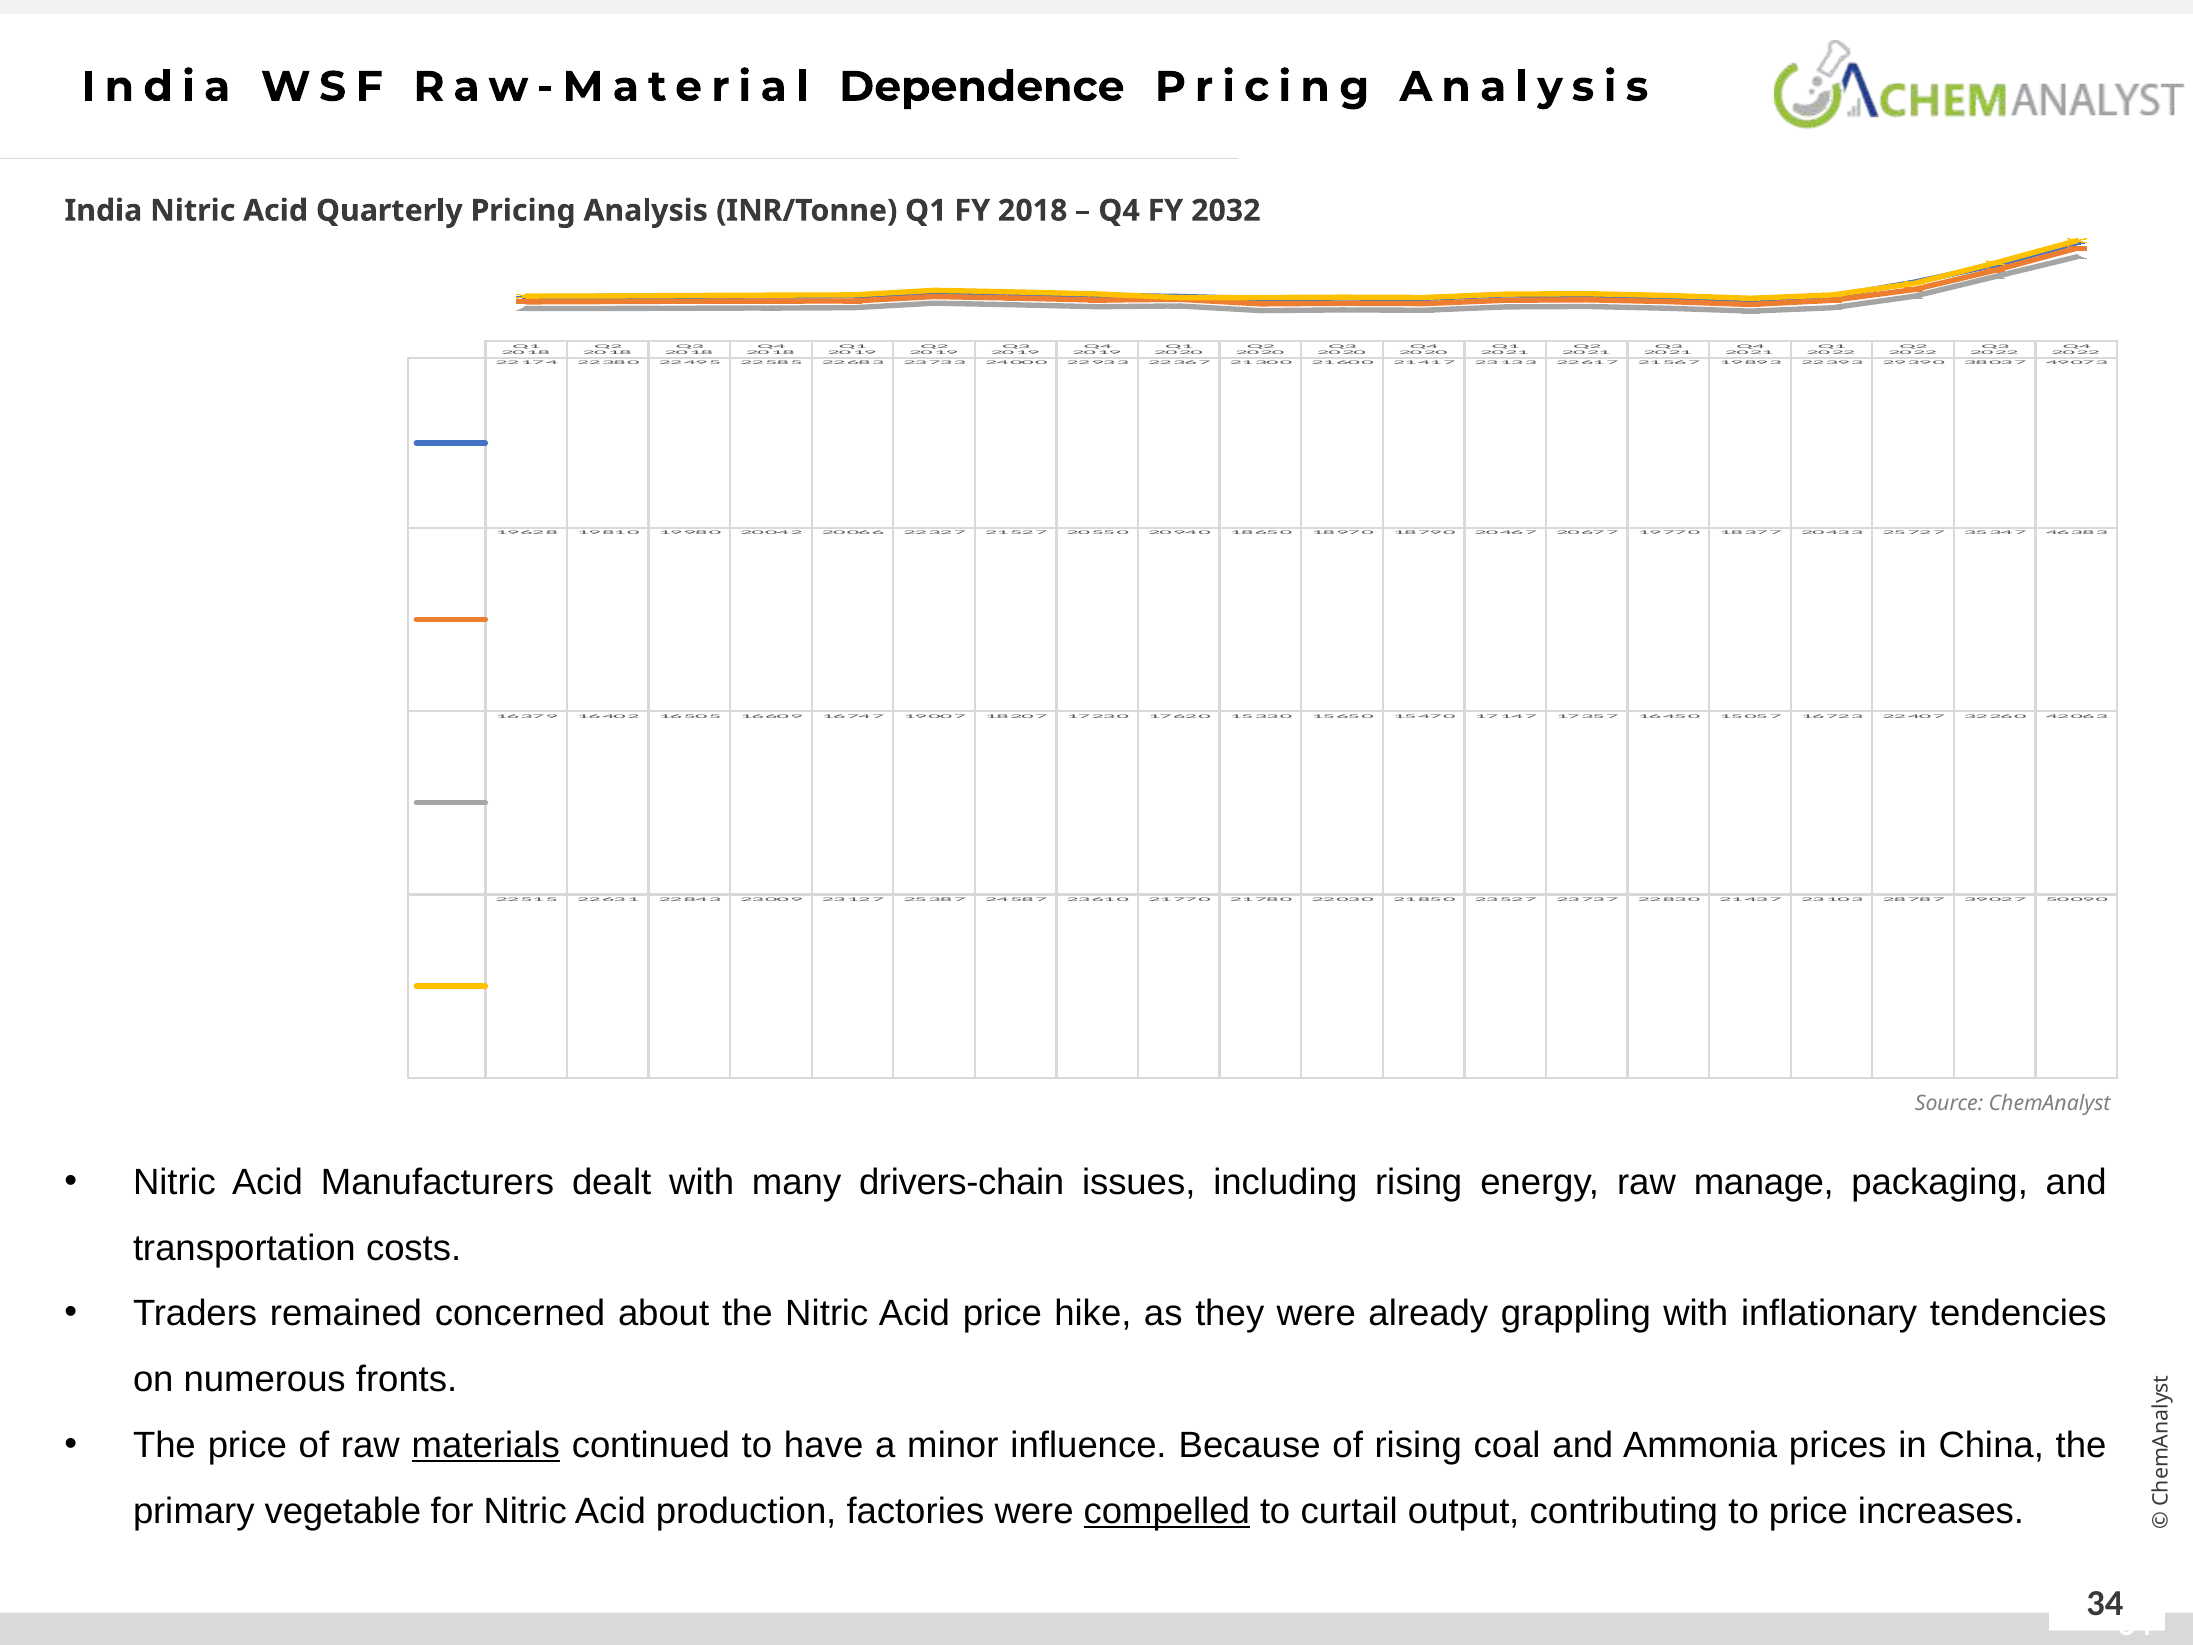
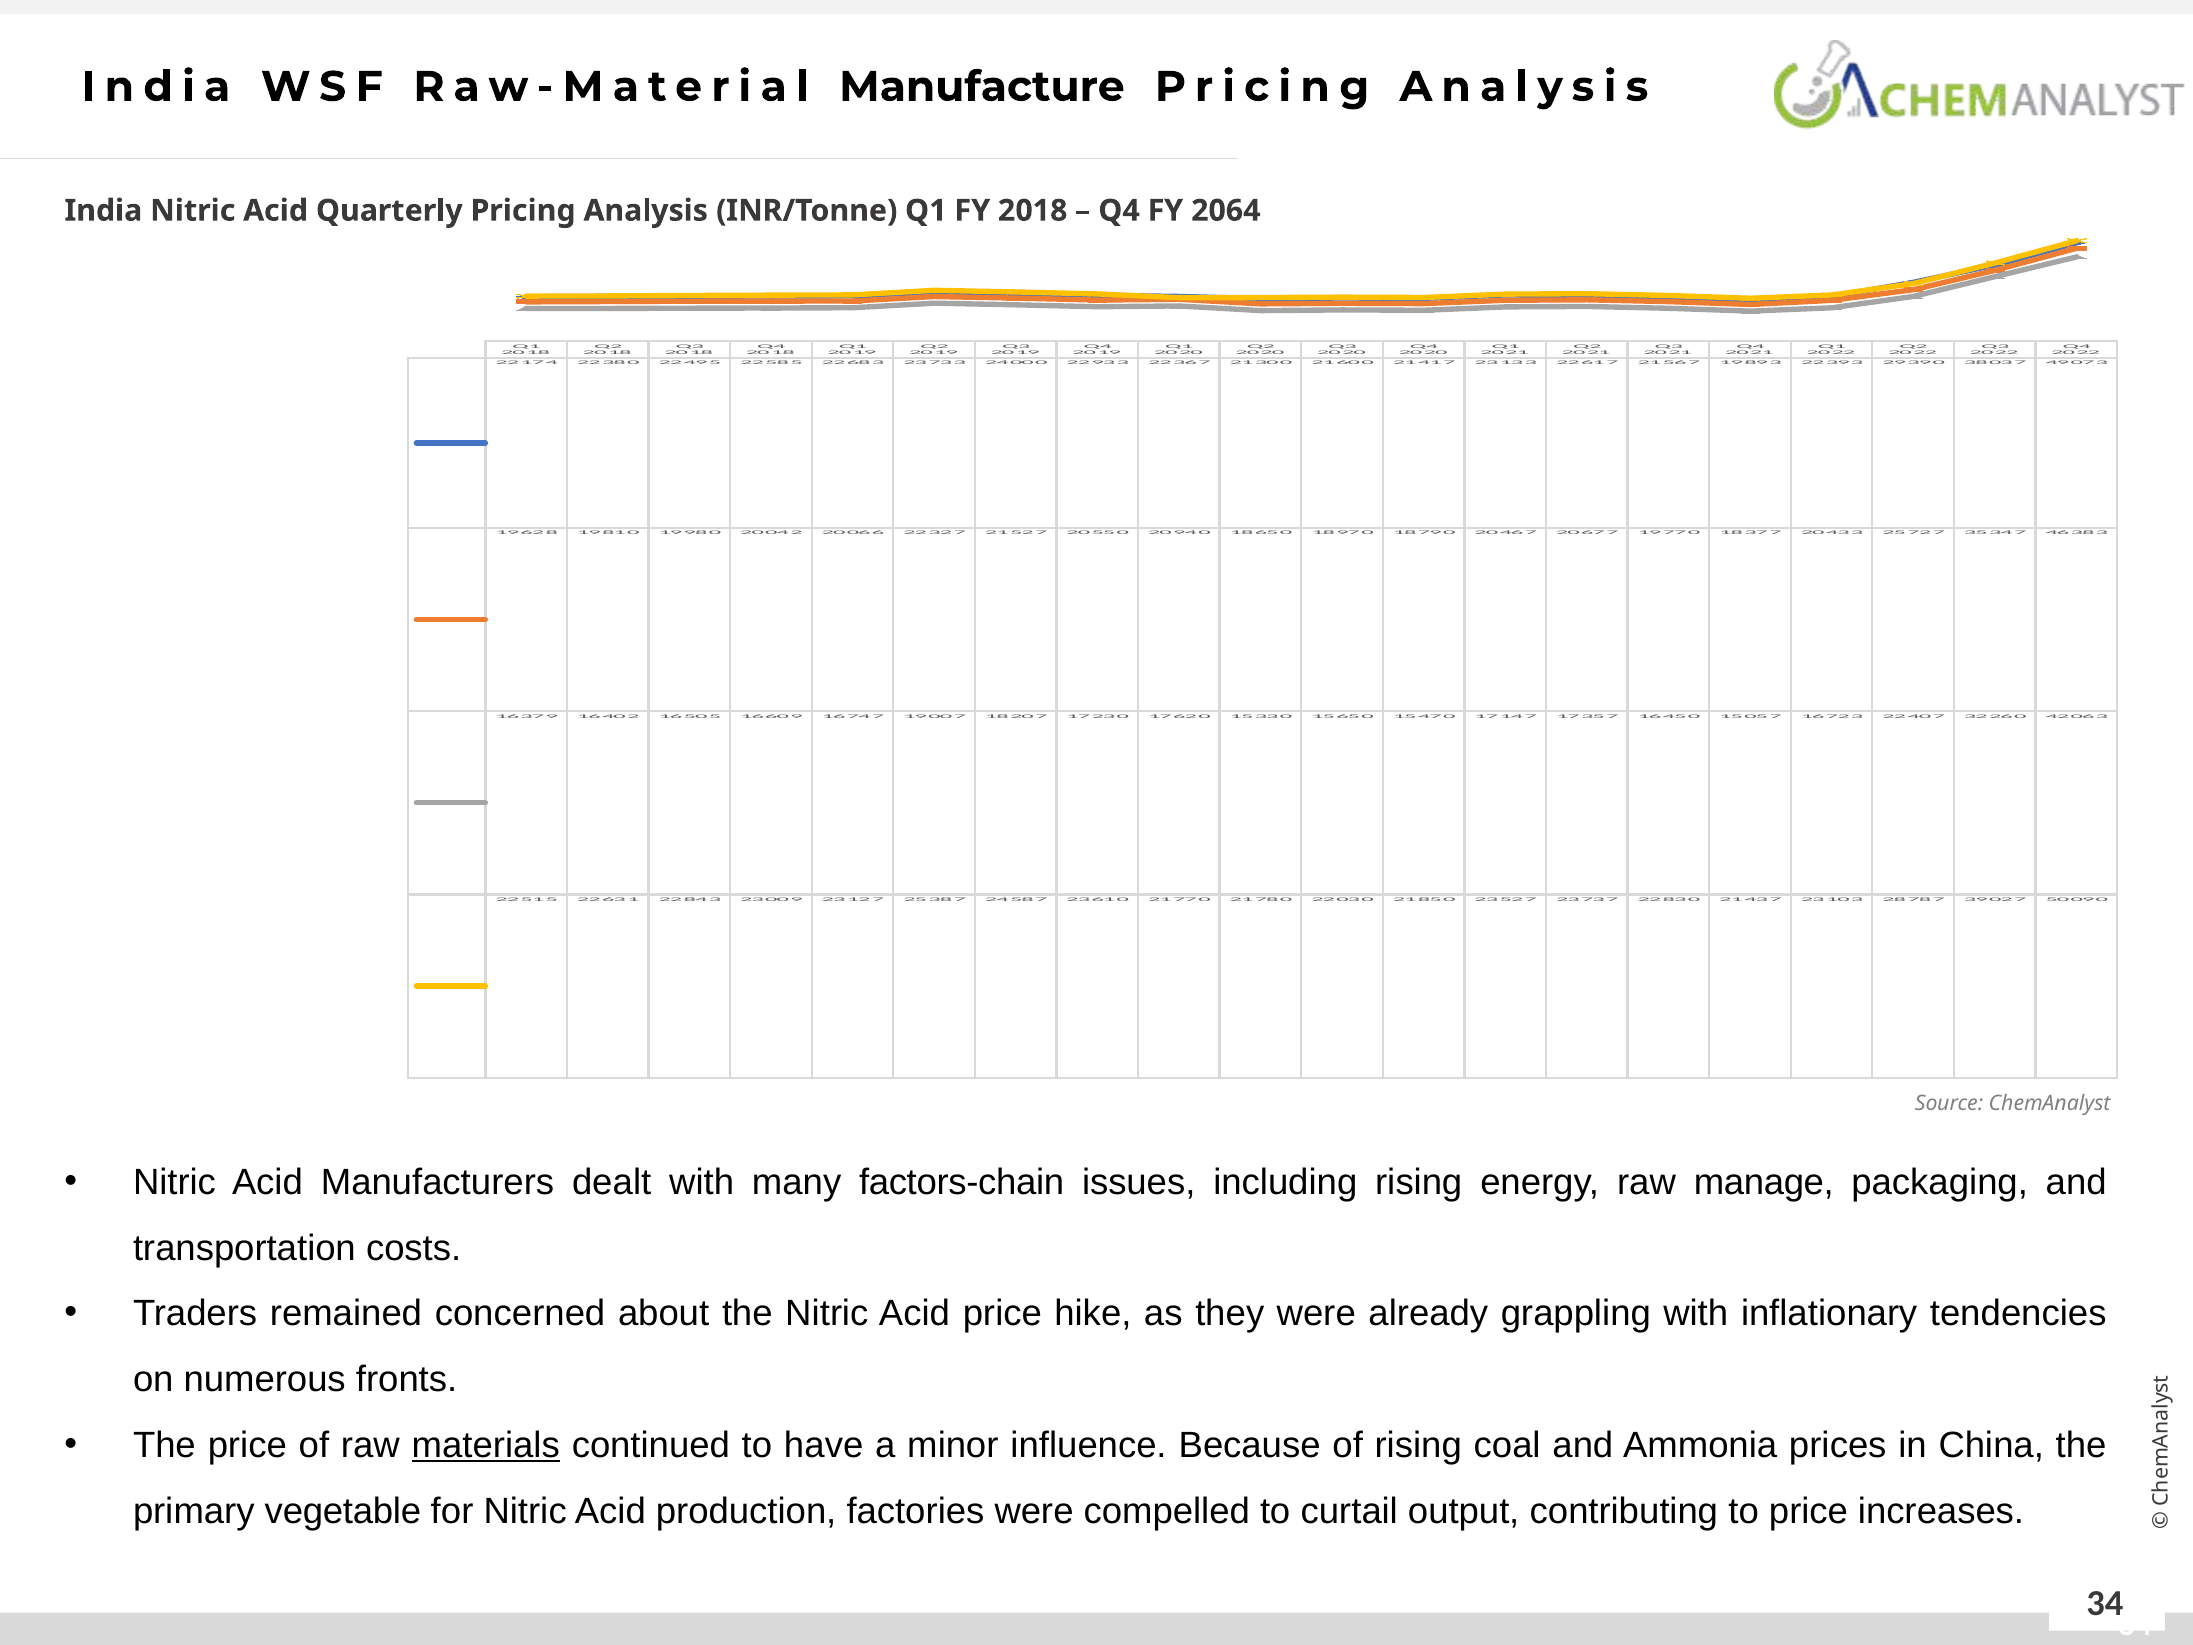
Dependence: Dependence -> Manufacture (982, 87)
2032: 2032 -> 2064 (1226, 211)
drivers-chain: drivers-chain -> factors-chain (962, 1182)
compelled underline: present -> none (1167, 1511)
